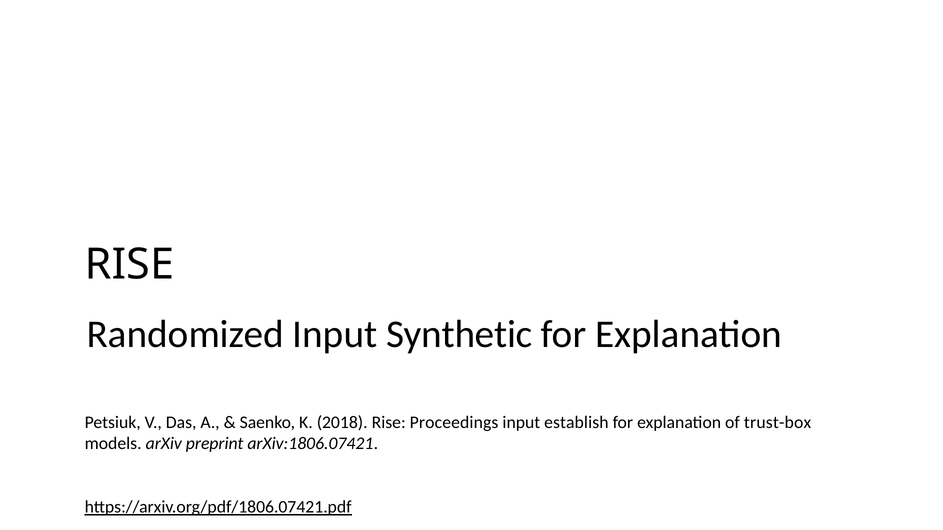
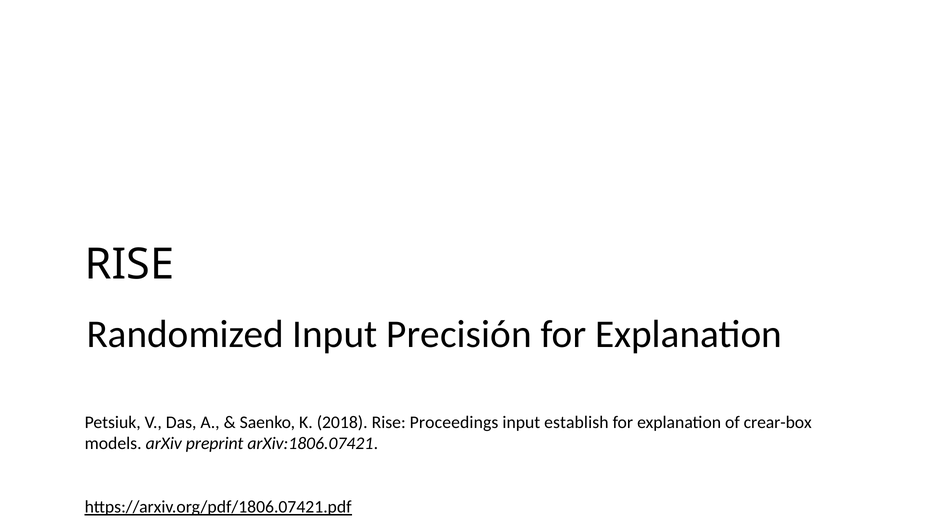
Synthetic: Synthetic -> Precisión (459, 335)
trust-box: trust-box -> crear-box (778, 423)
